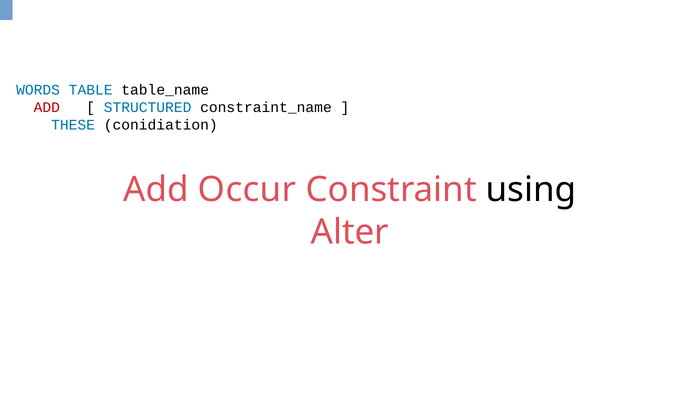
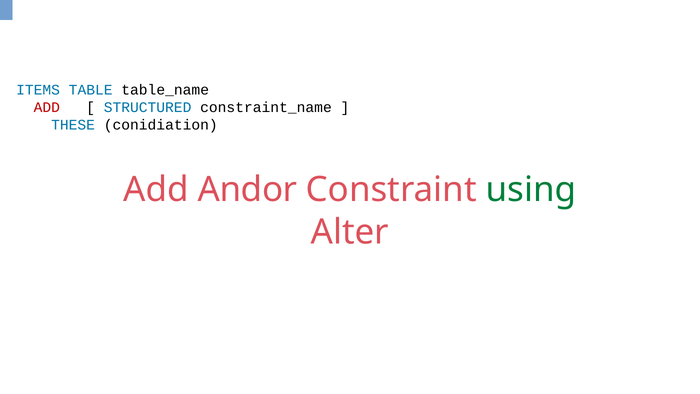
WORDS: WORDS -> ITEMS (38, 90)
Occur: Occur -> Andor (247, 190)
using colour: black -> green (531, 190)
